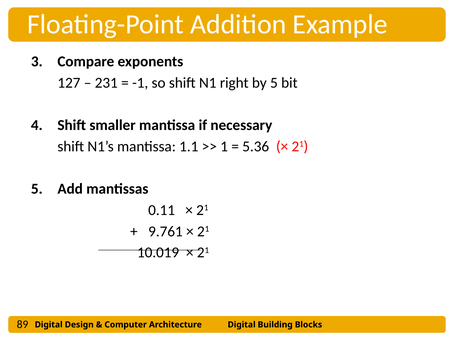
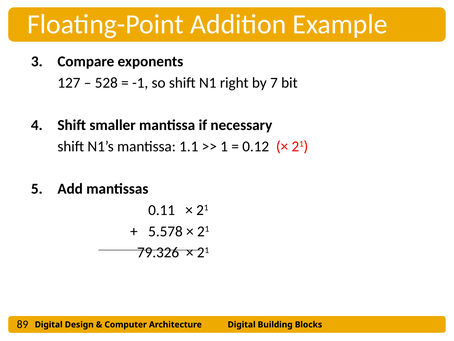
231: 231 -> 528 (106, 83)
by 5: 5 -> 7 (274, 83)
5.36: 5.36 -> 0.12 (256, 146)
9.761: 9.761 -> 5.578 (165, 231)
10.019: 10.019 -> 79.326 (158, 252)
